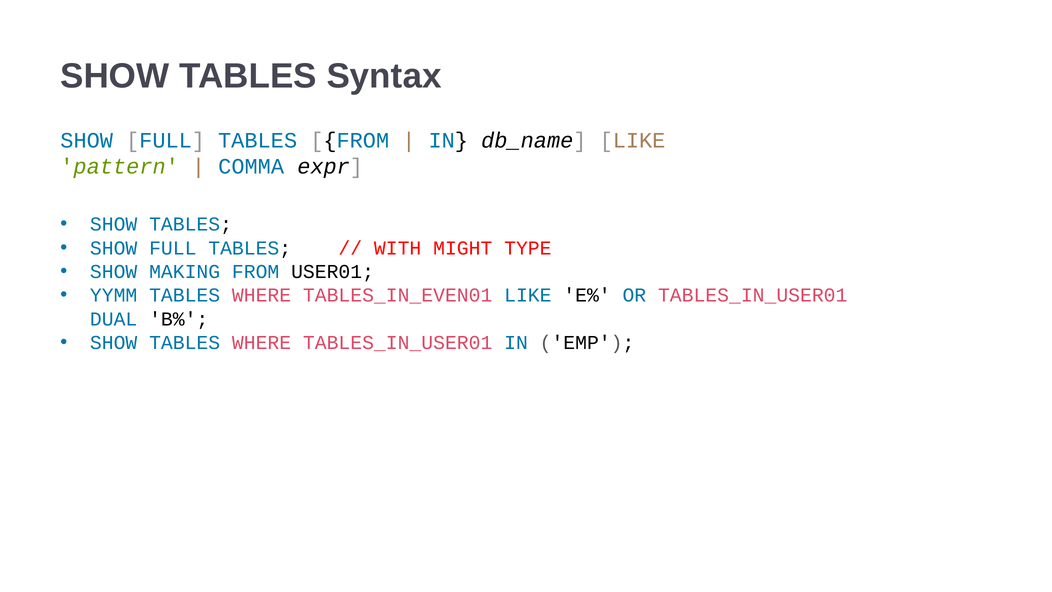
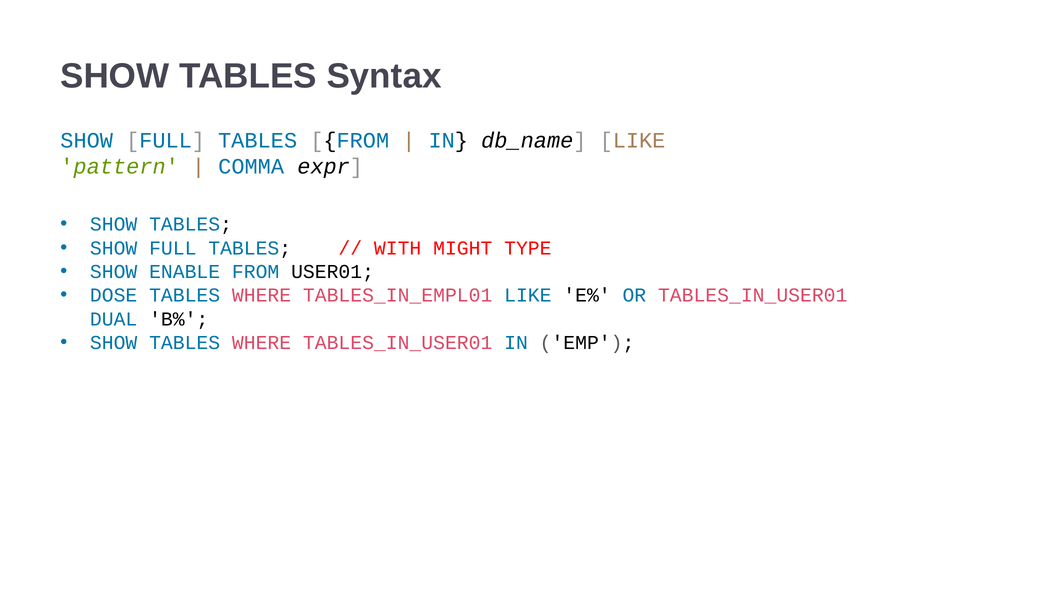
MAKING: MAKING -> ENABLE (185, 272)
YYMM: YYMM -> DOSE (114, 295)
TABLES_IN_EVEN01: TABLES_IN_EVEN01 -> TABLES_IN_EMPL01 (398, 295)
